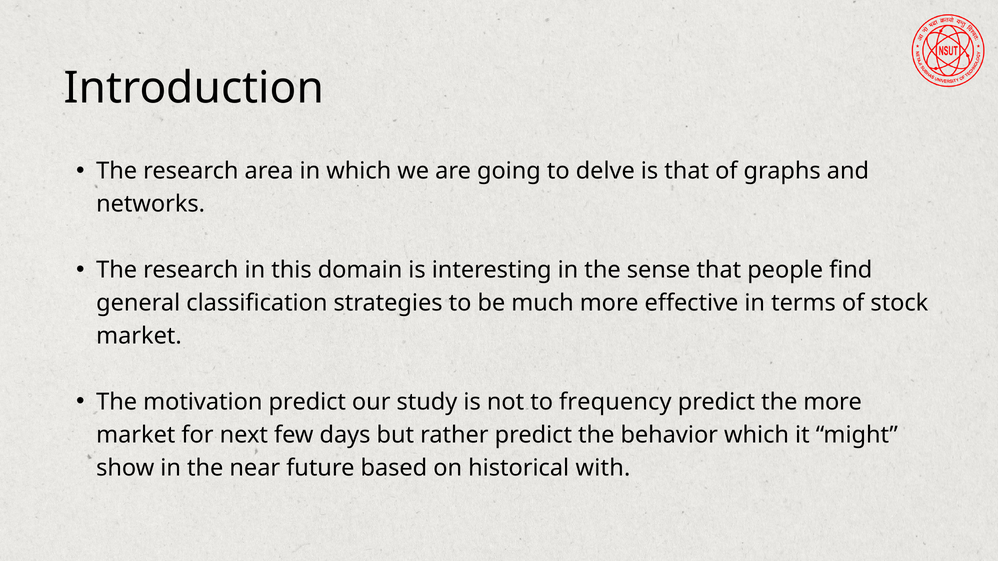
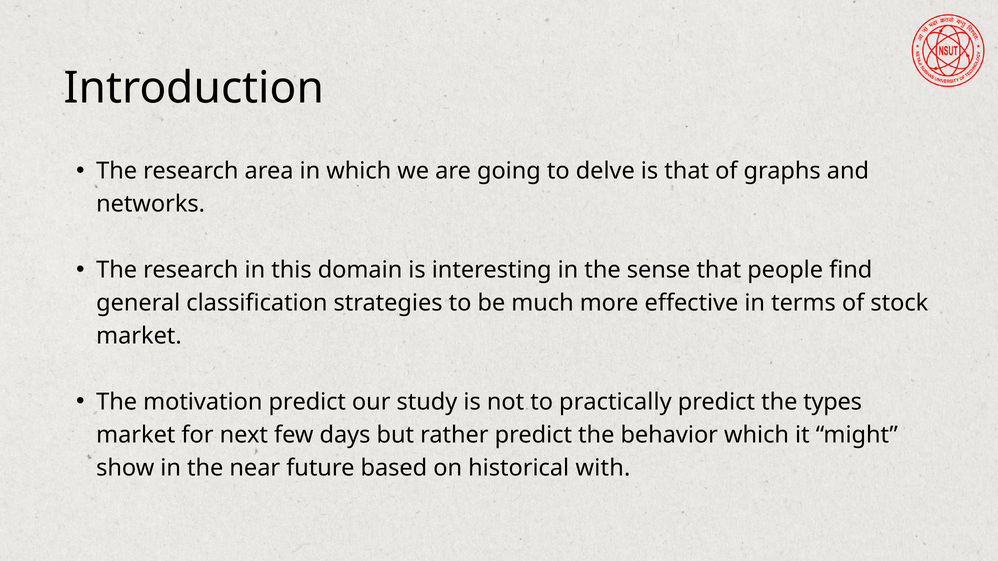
frequency: frequency -> practically (615, 402)
the more: more -> types (833, 402)
